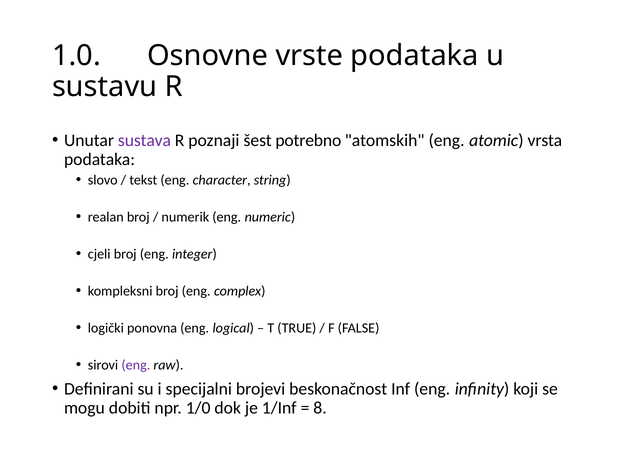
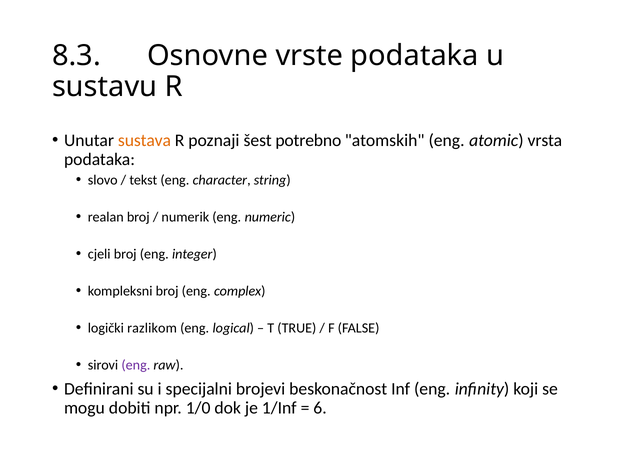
1.0: 1.0 -> 8.3 (76, 56)
sustava colour: purple -> orange (144, 140)
ponovna: ponovna -> razlikom (152, 328)
8: 8 -> 6 (320, 408)
